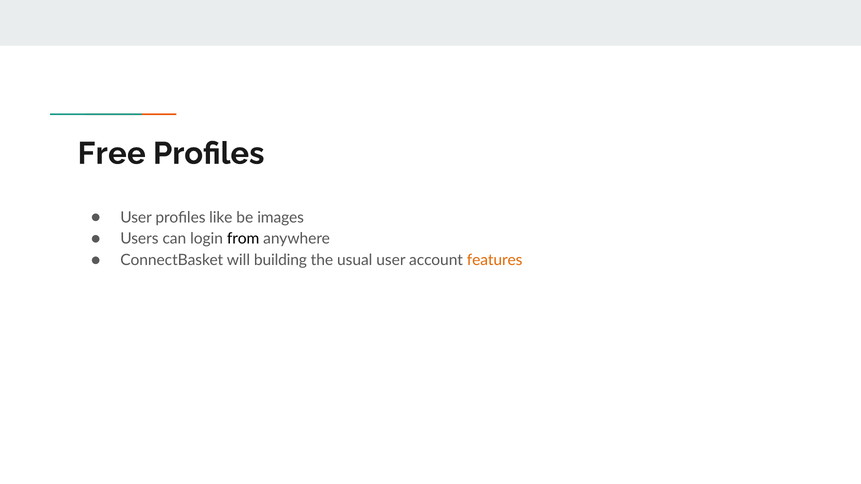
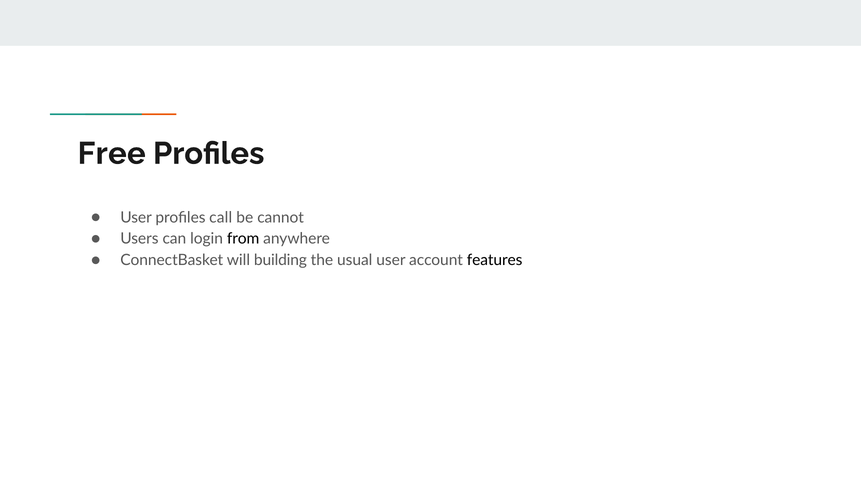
like: like -> call (221, 218)
images: images -> cannot (281, 218)
features colour: orange -> black (495, 260)
